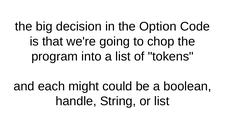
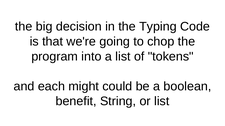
Option: Option -> Typing (158, 27)
handle: handle -> benefit (76, 102)
